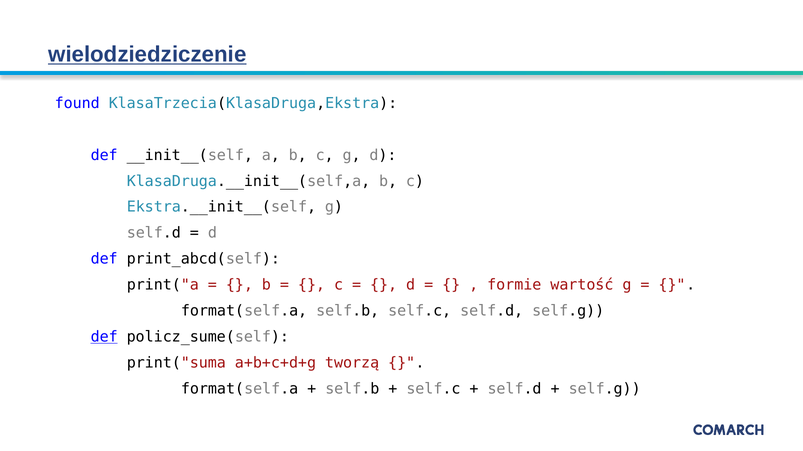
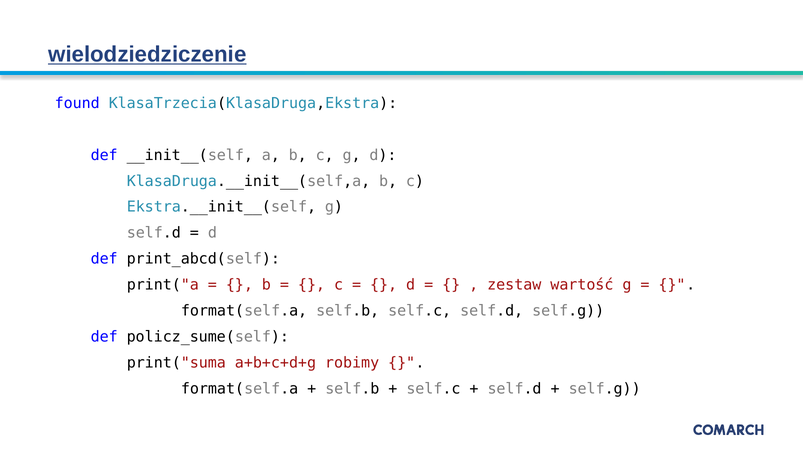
formie: formie -> zestaw (514, 285)
def underline: present -> none (104, 337)
tworzą: tworzą -> robimy (352, 363)
